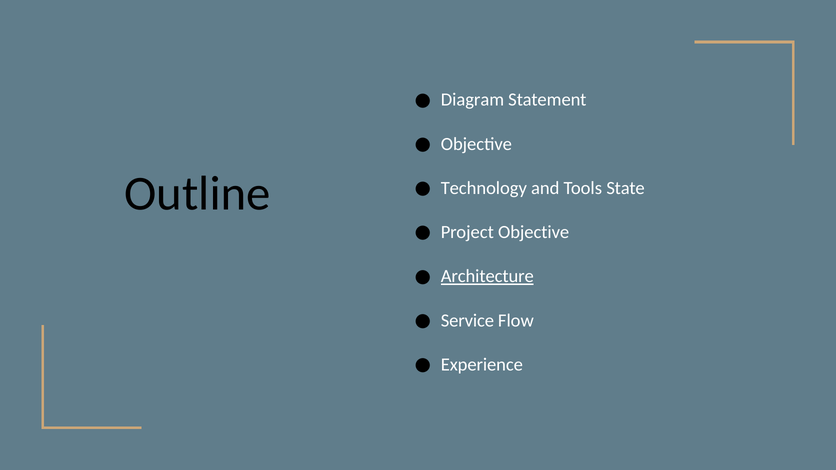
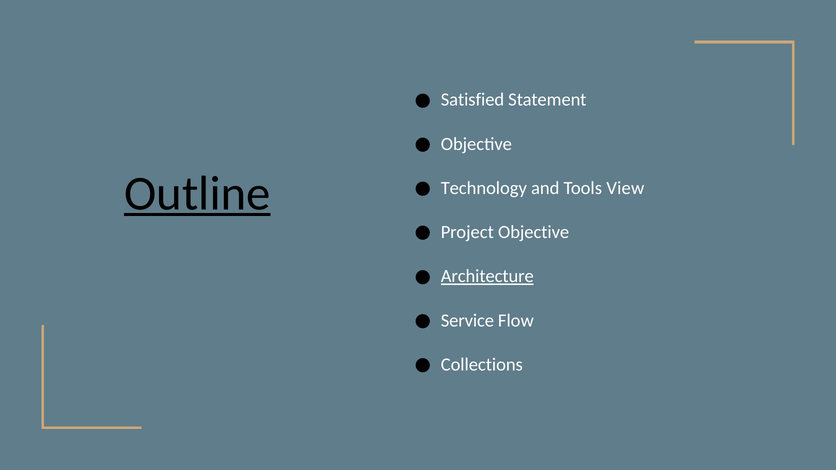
Diagram: Diagram -> Satisfied (472, 100)
Outline underline: none -> present (197, 194)
State: State -> View (625, 188)
Experience: Experience -> Collections (482, 365)
